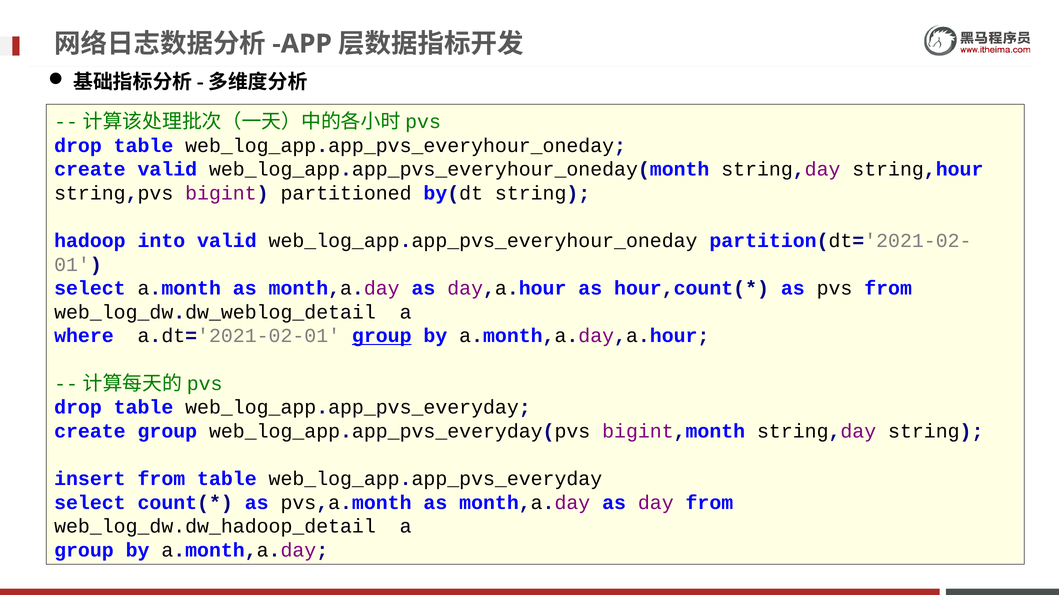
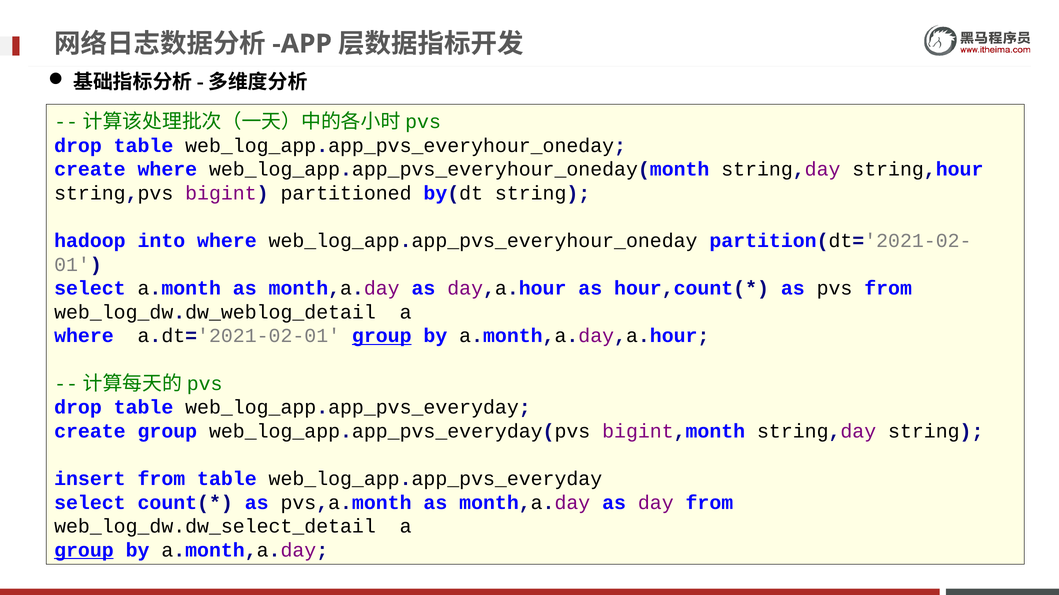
create valid: valid -> where (167, 169)
into valid: valid -> where (227, 241)
web_log_dw.dw_hadoop_detail: web_log_dw.dw_hadoop_detail -> web_log_dw.dw_select_detail (215, 527)
group underline: none -> present (84, 551)
